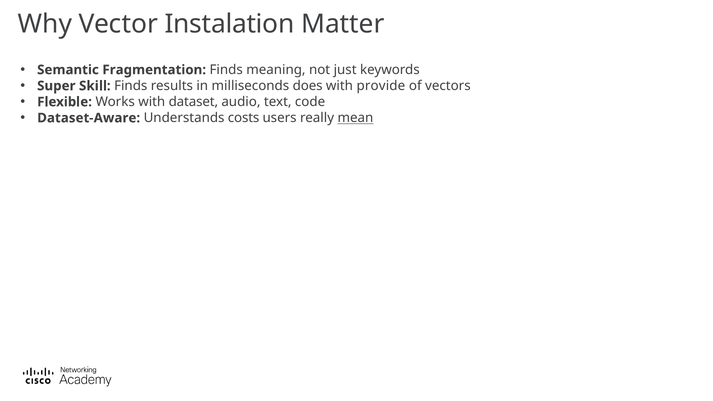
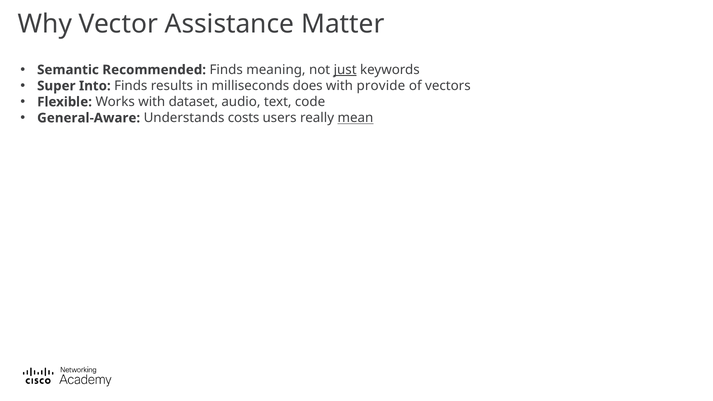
Instalation: Instalation -> Assistance (229, 24)
Fragmentation: Fragmentation -> Recommended (154, 70)
just underline: none -> present (345, 70)
Skill: Skill -> Into (95, 86)
Dataset-Aware: Dataset-Aware -> General-Aware (89, 118)
